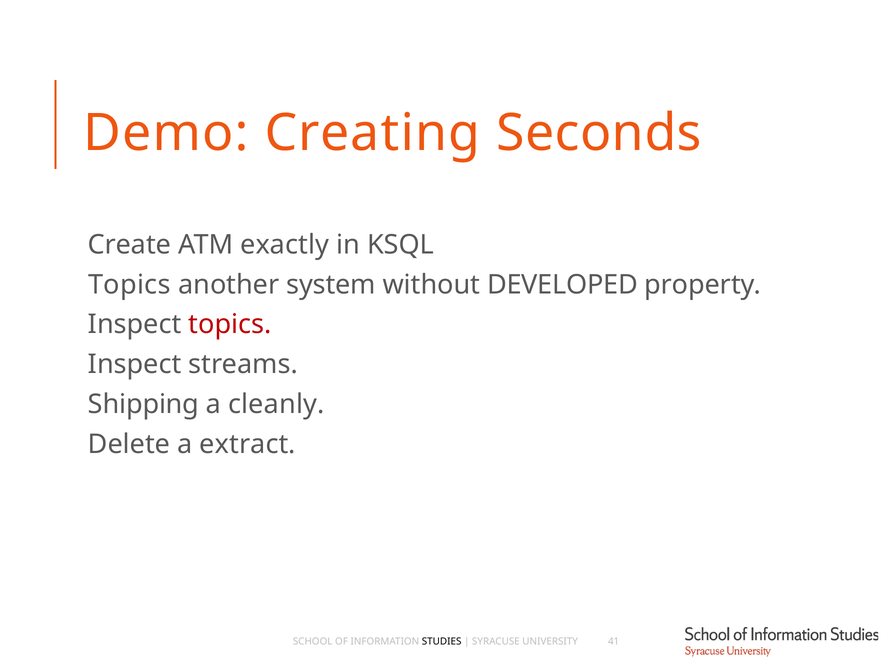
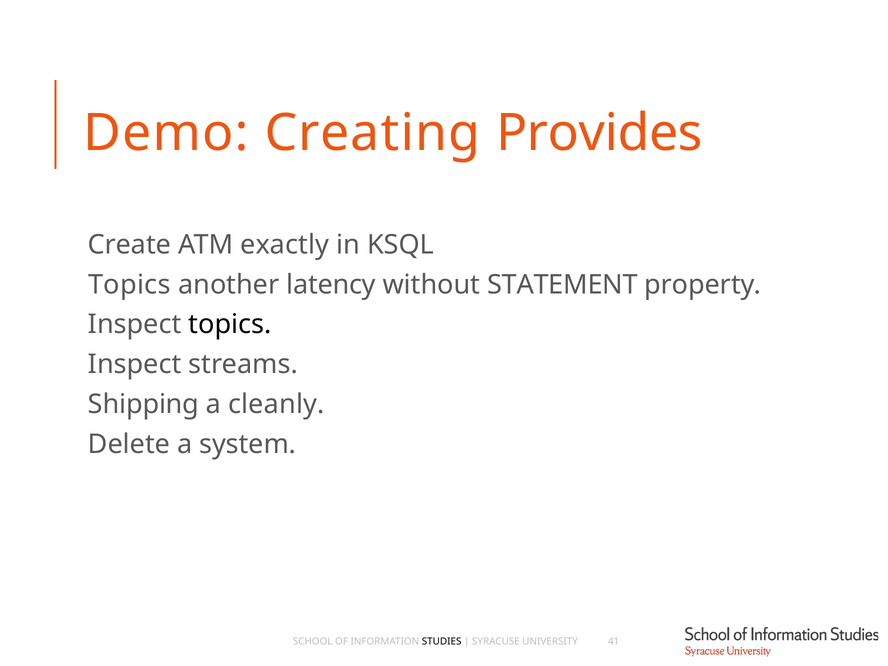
Seconds: Seconds -> Provides (599, 133)
system: system -> latency (331, 285)
DEVELOPED: DEVELOPED -> STATEMENT (563, 285)
topics colour: red -> black (230, 325)
extract: extract -> system (248, 444)
